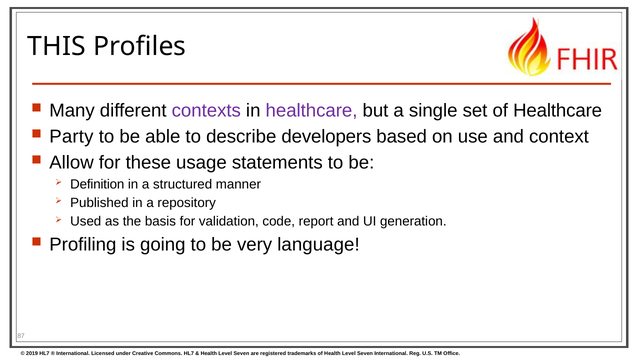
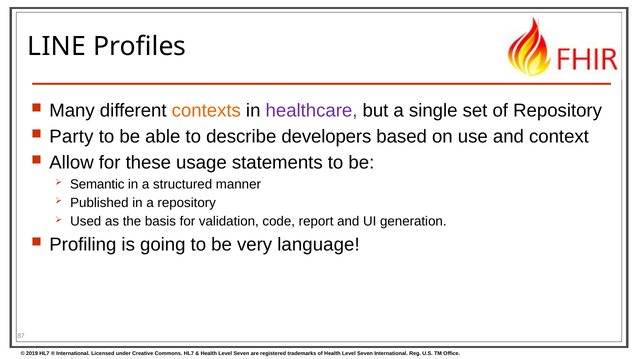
THIS: THIS -> LINE (57, 46)
contexts colour: purple -> orange (206, 111)
of Healthcare: Healthcare -> Repository (558, 111)
Definition: Definition -> Semantic (97, 184)
